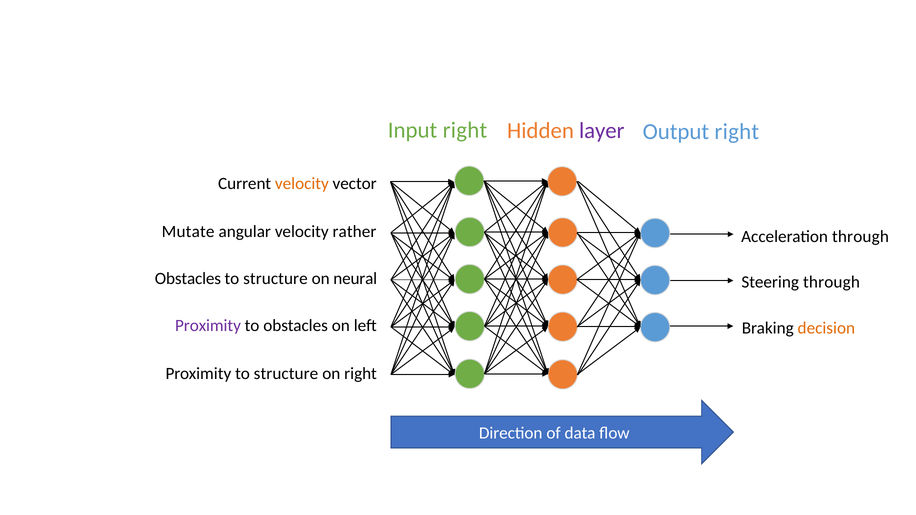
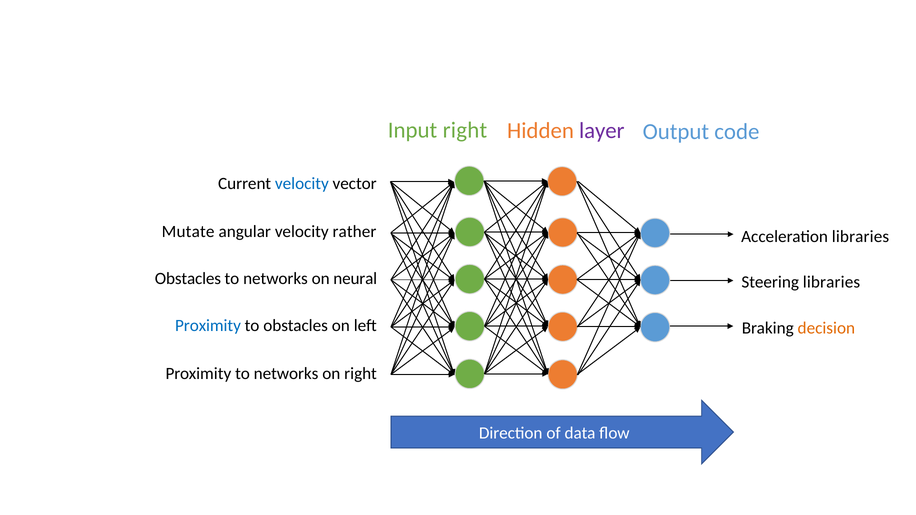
Output right: right -> code (737, 132)
velocity colour: orange -> blue (302, 184)
Acceleration through: through -> libraries (860, 236)
structure: structure -> networks (275, 279)
Steering through: through -> libraries (832, 282)
Proximity colour: purple -> blue (208, 326)
Proximity to structure: structure -> networks (286, 374)
